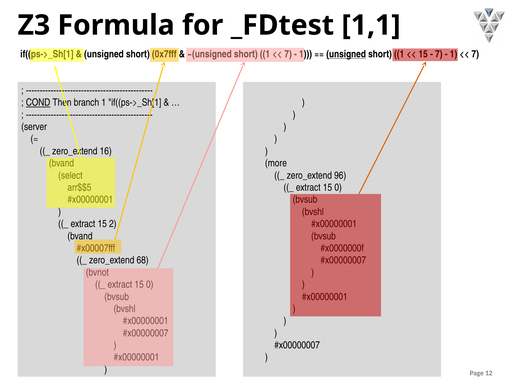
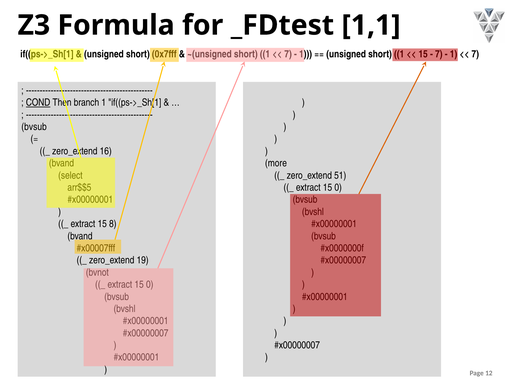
unsigned underline: present -> none (346, 54)
server: server -> bvsub (34, 127)
96: 96 -> 51 (340, 175)
2: 2 -> 8 (113, 224)
68: 68 -> 19 (143, 260)
